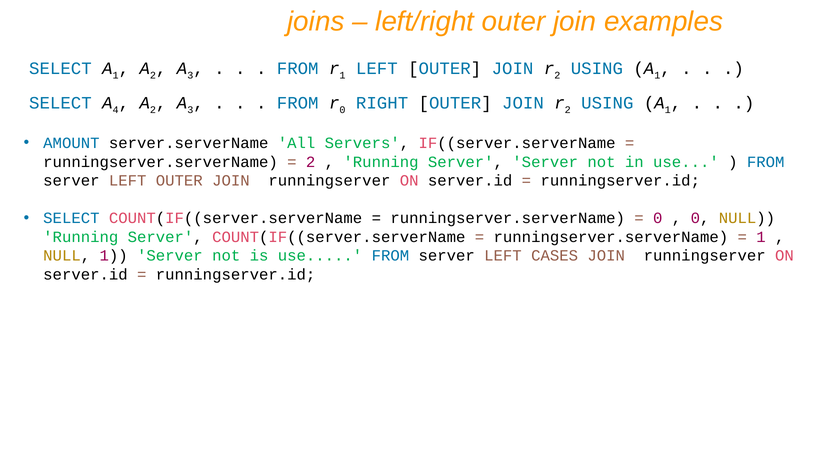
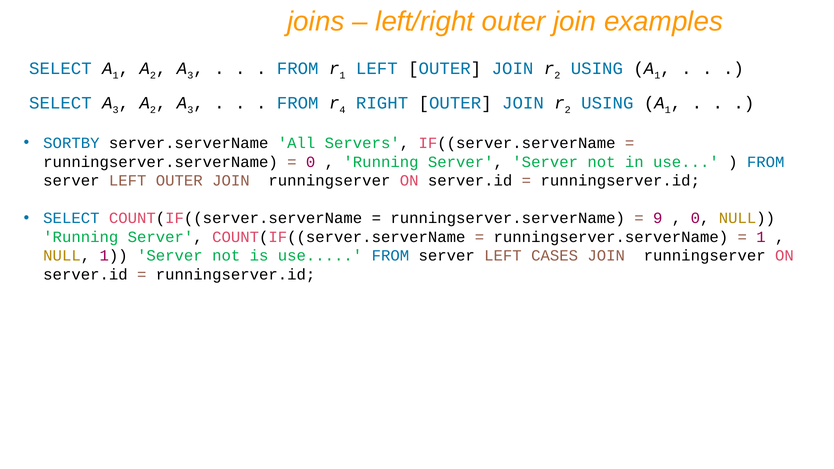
4: 4 -> 3 (116, 110)
0: 0 -> 4 (342, 110)
AMOUNT: AMOUNT -> SORTBY (71, 143)
2: 2 -> 0 (311, 162)
0: 0 -> 9 (658, 218)
